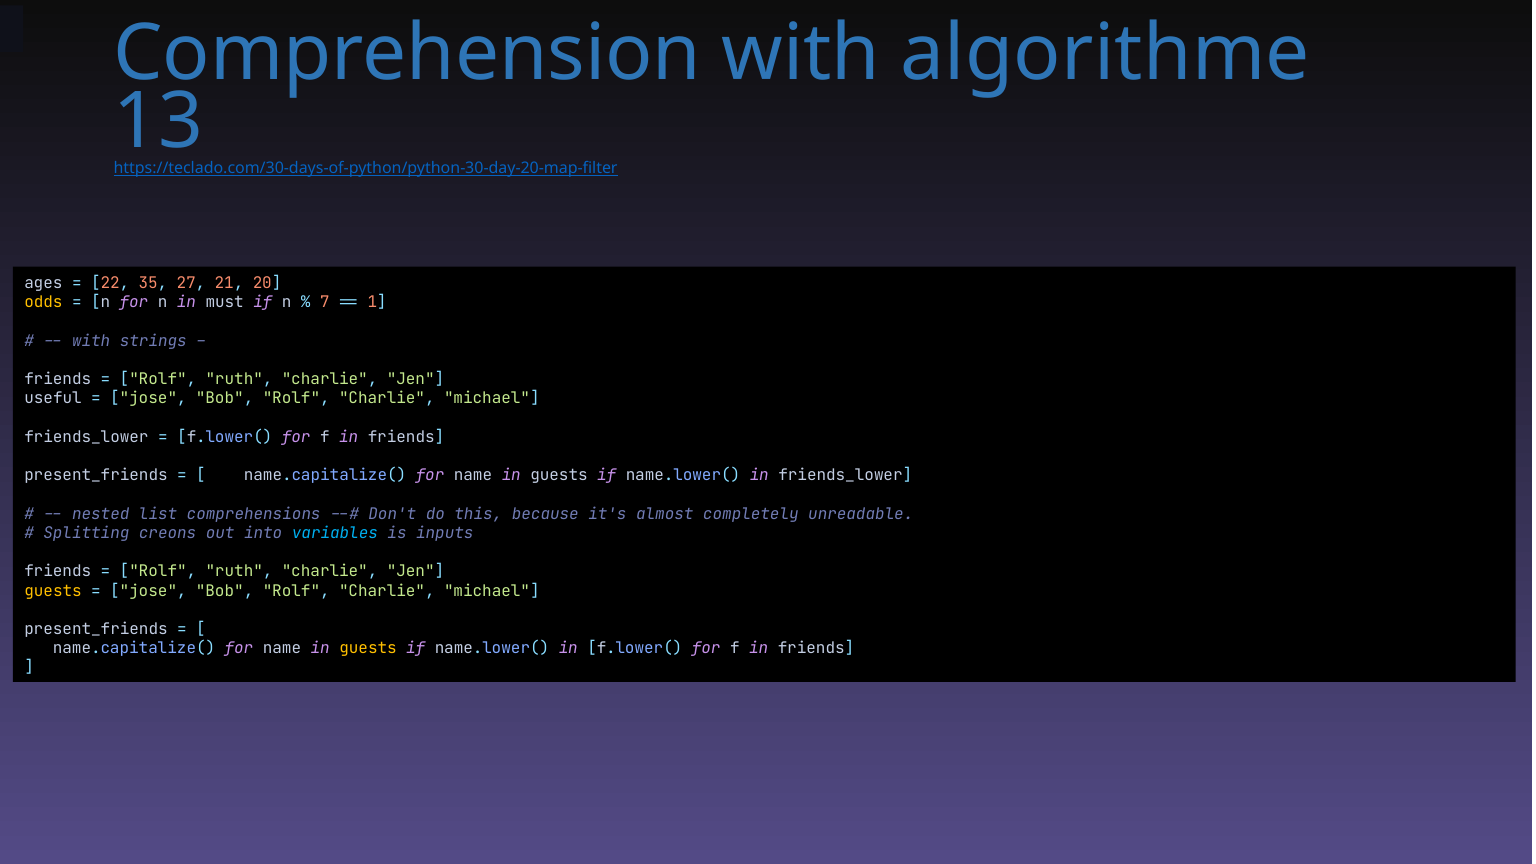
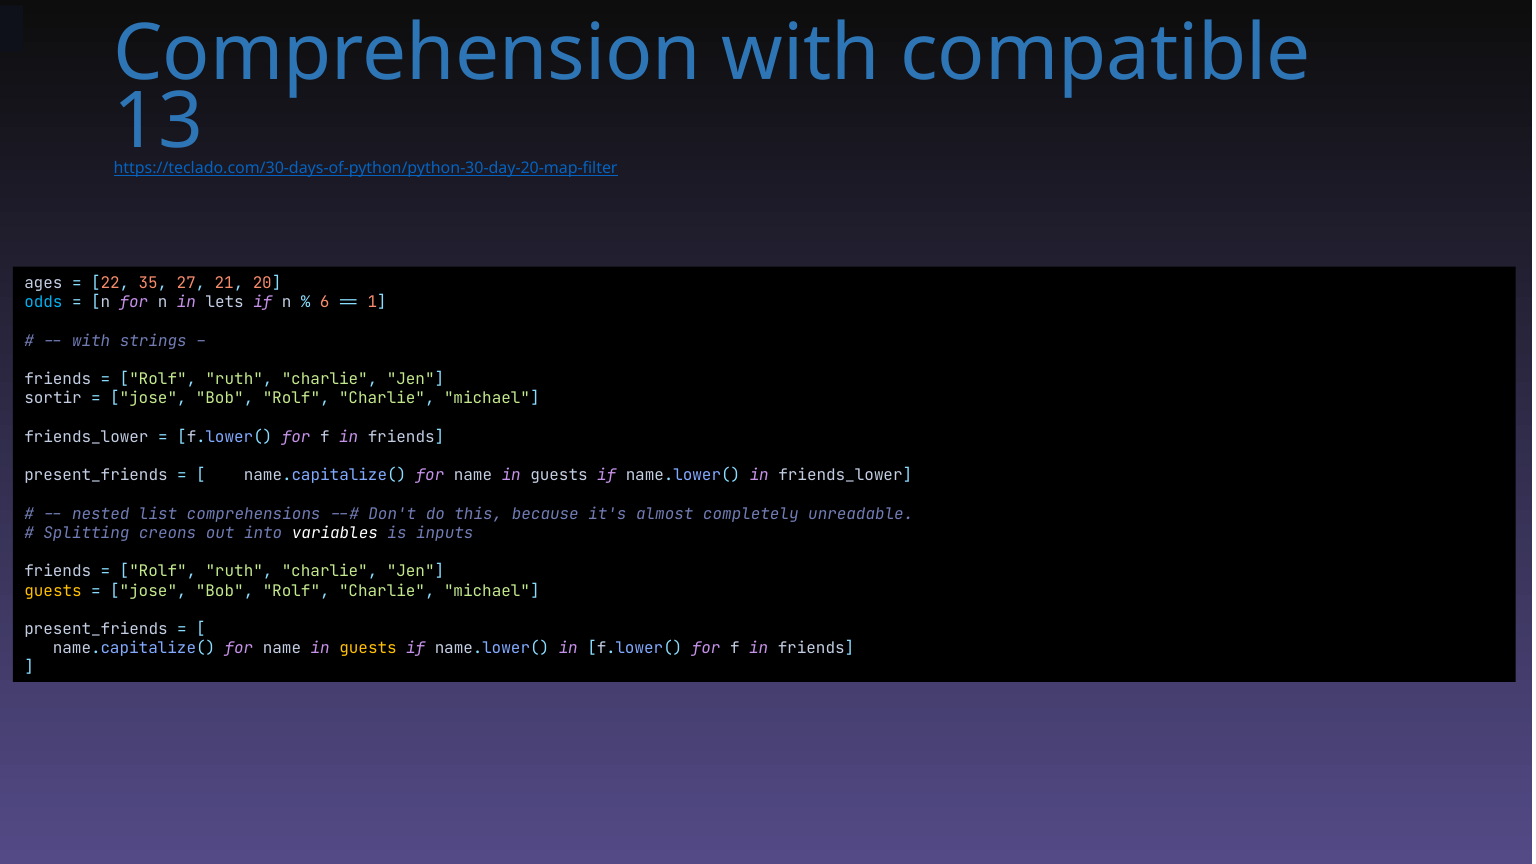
algorithme: algorithme -> compatible (1106, 53)
odds colour: yellow -> light blue (43, 302)
must: must -> lets (225, 302)
7: 7 -> 6 (325, 302)
useful: useful -> sortir (53, 398)
variables colour: light blue -> white (335, 533)
